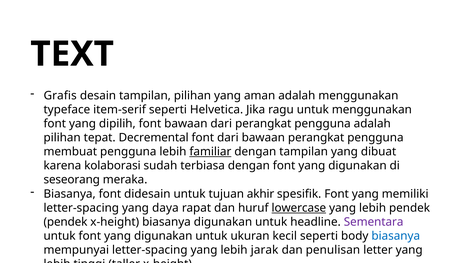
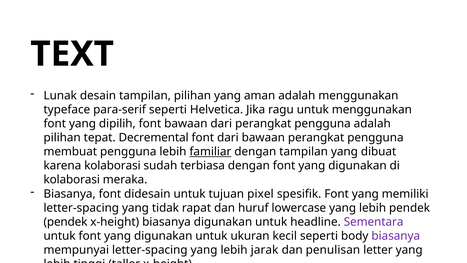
Grafis: Grafis -> Lunak (60, 96)
item-serif: item-serif -> para-serif (120, 110)
seseorang: seseorang -> kolaborasi (72, 180)
akhir: akhir -> pixel (260, 194)
daya: daya -> tidak (165, 208)
lowercase underline: present -> none (299, 208)
biasanya colour: blue -> purple (396, 236)
